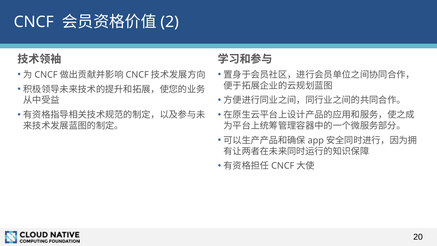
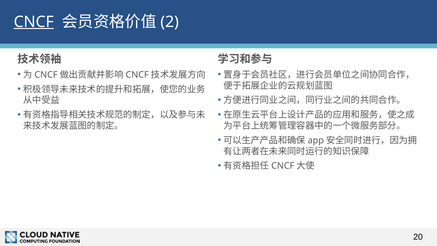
CNCF underline: none -> present (34, 22)
